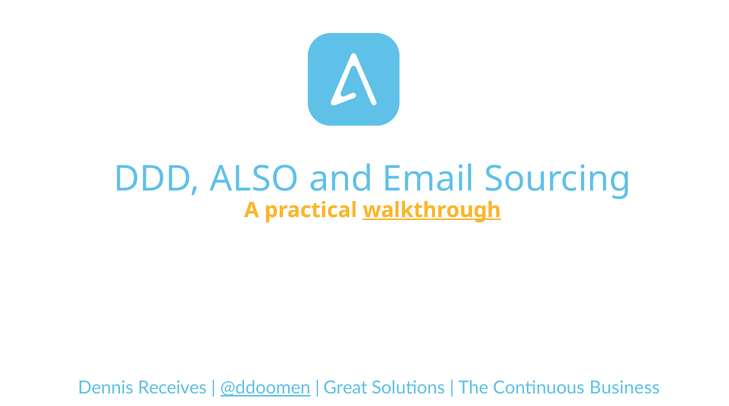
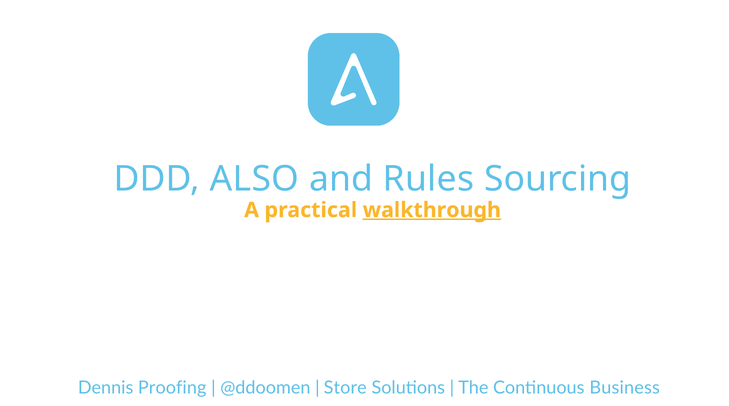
Email: Email -> Rules (428, 179)
Receives: Receives -> Proofing (172, 388)
@ddoomen underline: present -> none (265, 388)
Great: Great -> Store (345, 388)
